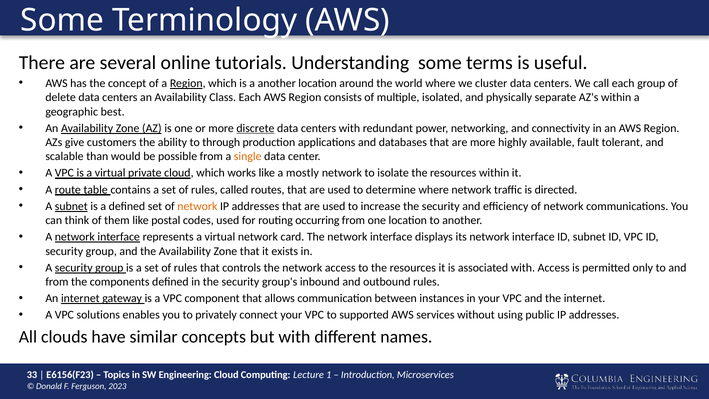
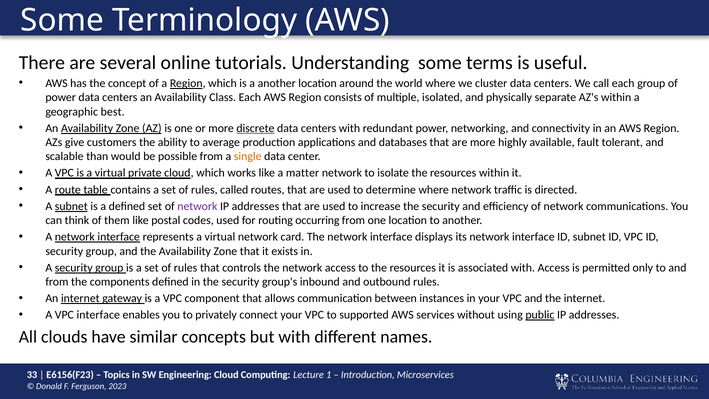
delete: delete -> power (61, 97)
through: through -> average (221, 142)
mostly: mostly -> matter (303, 173)
network colour: orange -> purple (197, 206)
VPC solutions: solutions -> interface (98, 315)
public underline: none -> present (540, 315)
